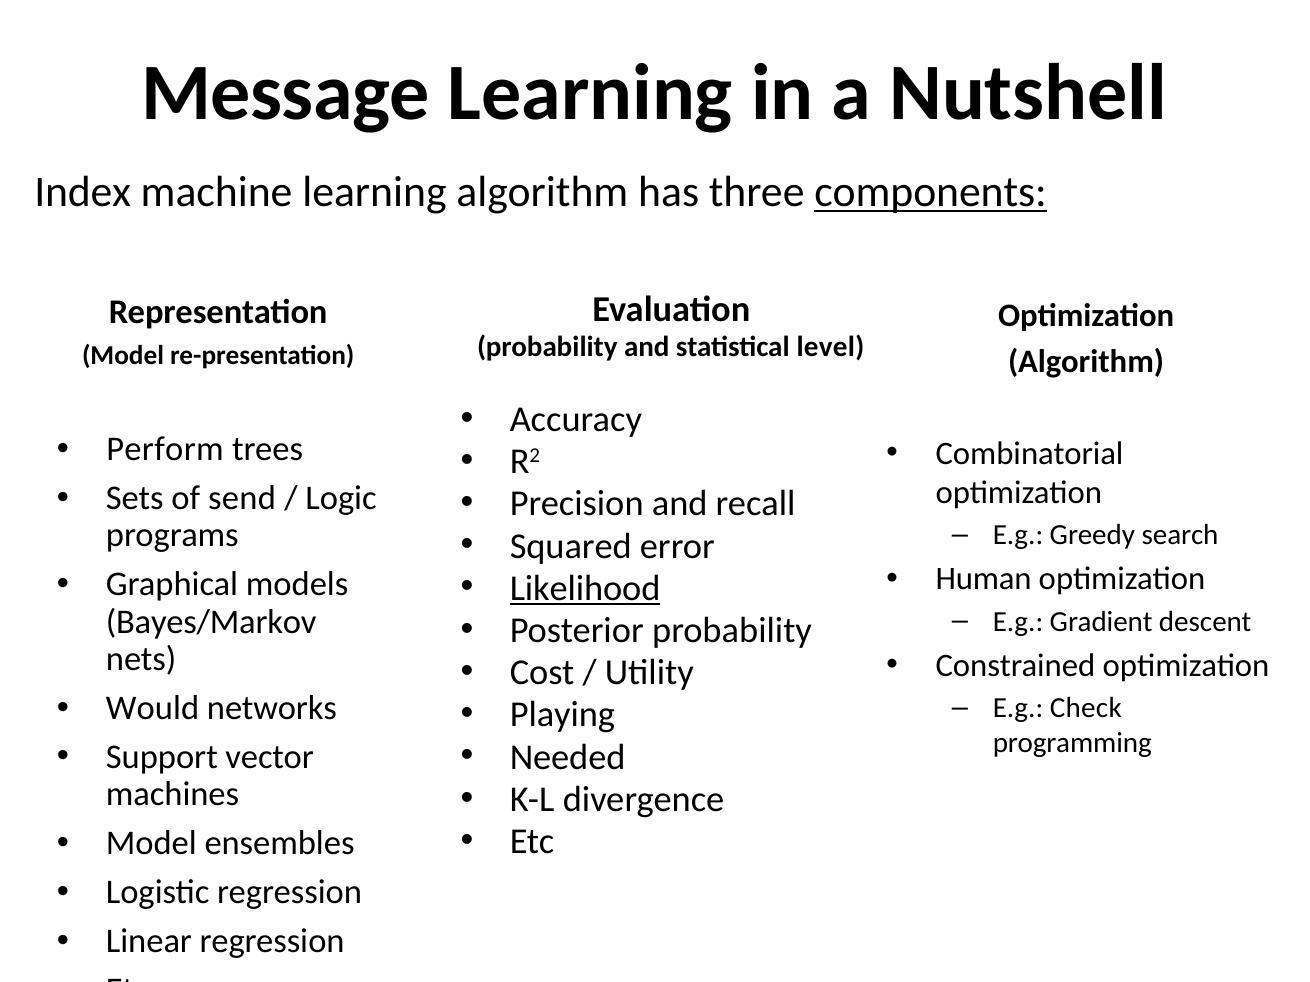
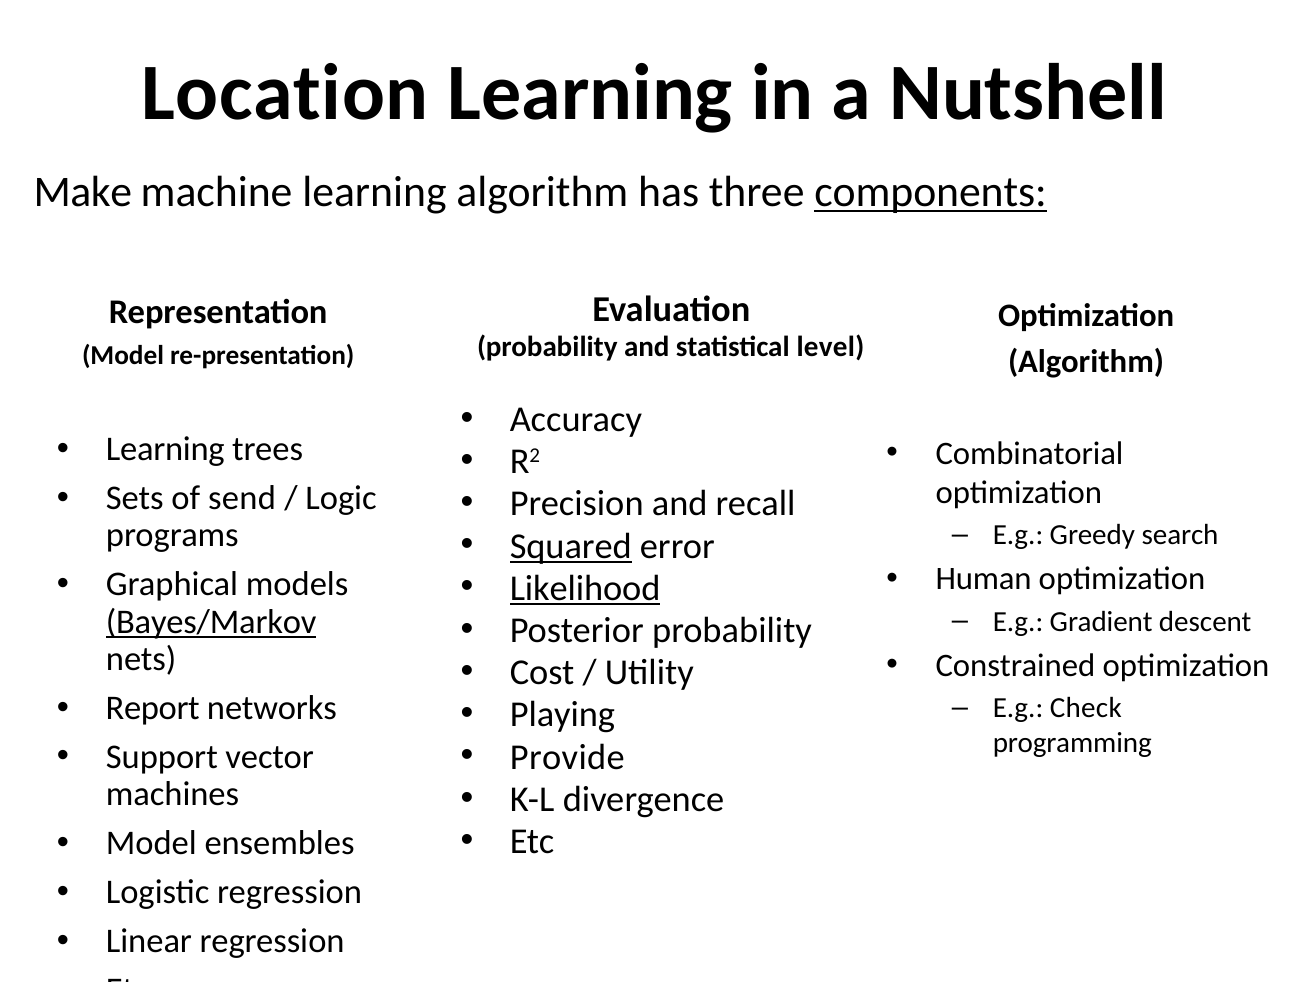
Message: Message -> Location (285, 93)
Index: Index -> Make (83, 192)
Perform: Perform -> Learning (165, 449)
Squared underline: none -> present (571, 546)
Bayes/Markov underline: none -> present (211, 622)
Would: Would -> Report (153, 708)
Needed: Needed -> Provide (567, 758)
